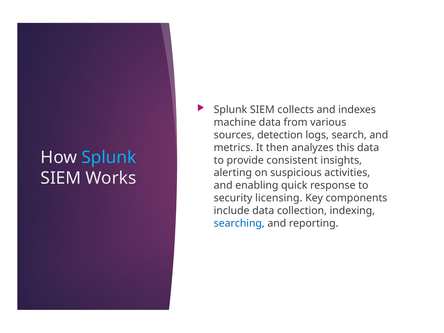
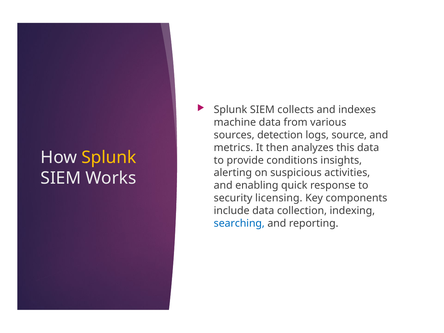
search: search -> source (349, 135)
Splunk colour: light blue -> yellow (109, 157)
consistent: consistent -> conditions (292, 160)
